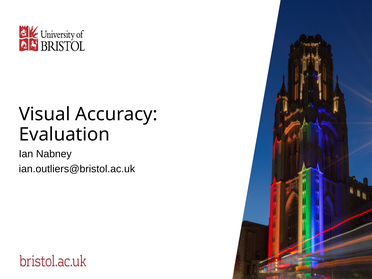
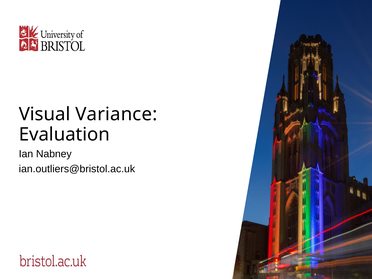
Accuracy: Accuracy -> Variance (116, 114)
